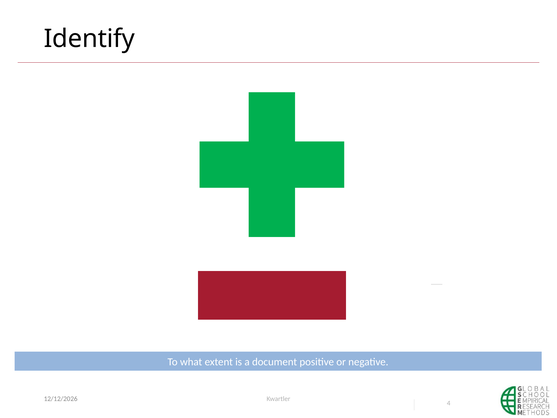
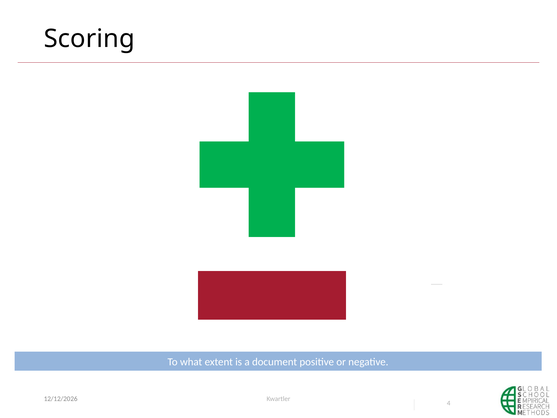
Identify: Identify -> Scoring (89, 39)
